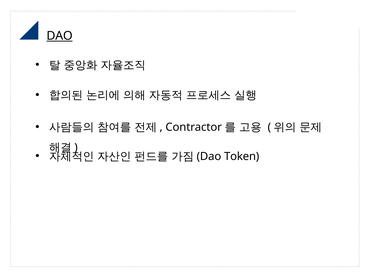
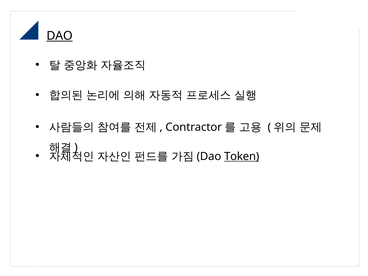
Token underline: none -> present (242, 156)
